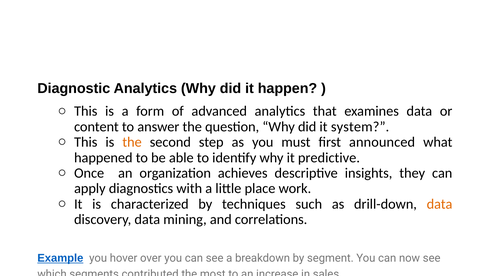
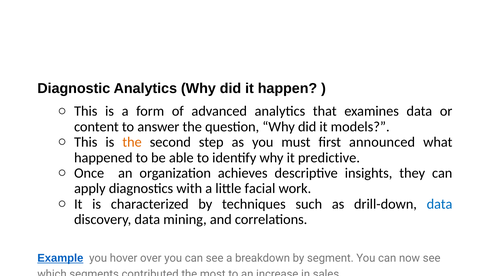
system: system -> models (360, 127)
place: place -> facial (260, 188)
data colour: orange -> blue (440, 204)
